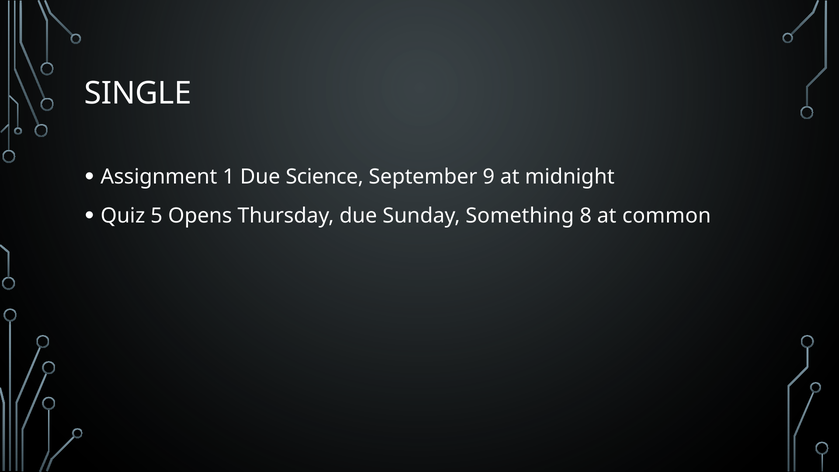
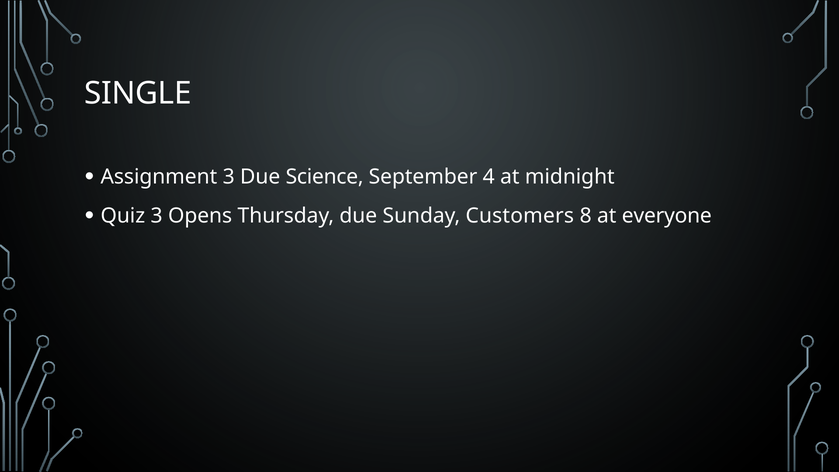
Assignment 1: 1 -> 3 (229, 177)
9: 9 -> 4 (489, 177)
Quiz 5: 5 -> 3 (157, 216)
Something: Something -> Customers (520, 216)
common: common -> everyone (667, 216)
